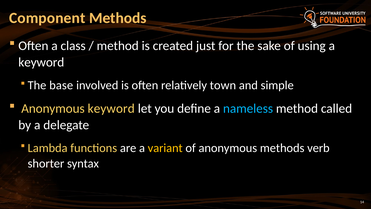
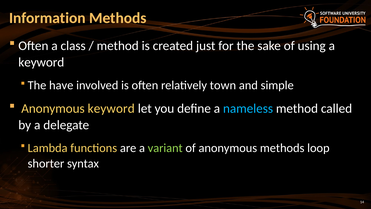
Component: Component -> Information (47, 18)
base: base -> have (61, 85)
variant colour: yellow -> light green (165, 148)
verb: verb -> loop (318, 148)
